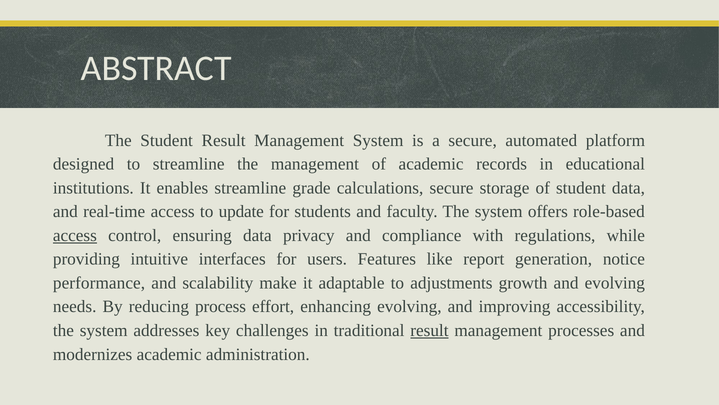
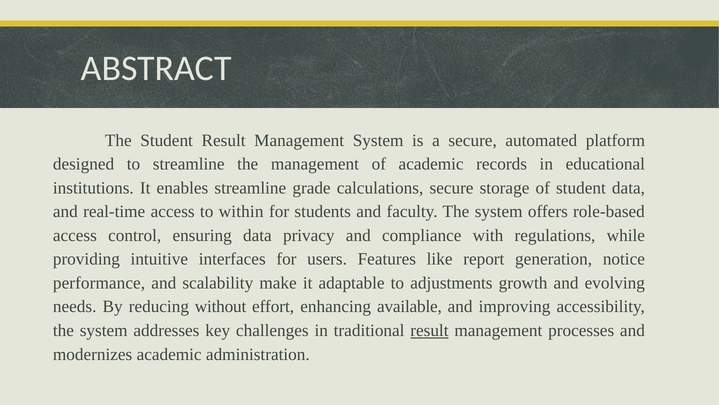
update: update -> within (241, 211)
access underline: present -> none (75, 235)
process: process -> without (221, 306)
enhancing evolving: evolving -> available (409, 306)
